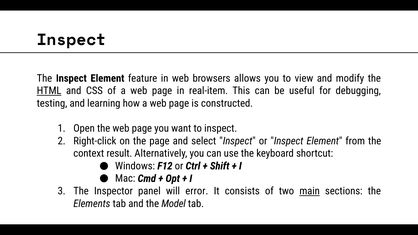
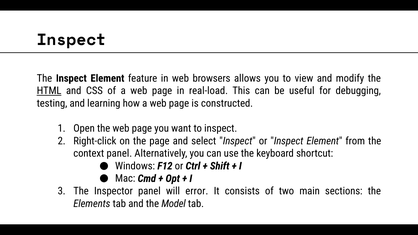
real-item: real-item -> real-load (208, 91)
context result: result -> panel (119, 154)
main underline: present -> none (310, 191)
